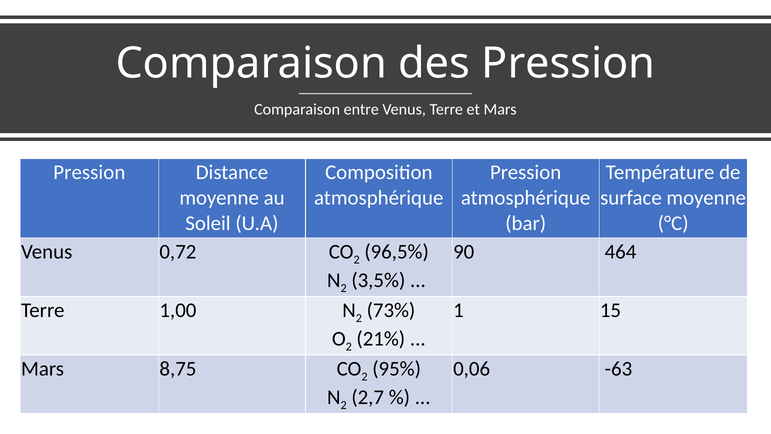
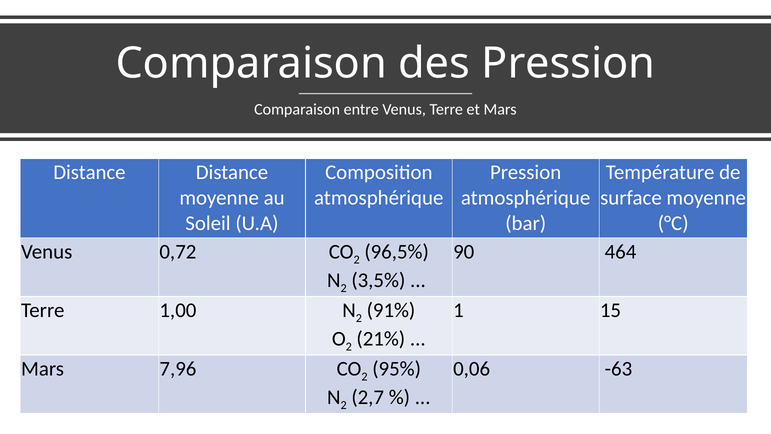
Pression: Pression -> Distance (89, 172)
73%: 73% -> 91% (391, 310)
8,75: 8,75 -> 7,96 (178, 369)
